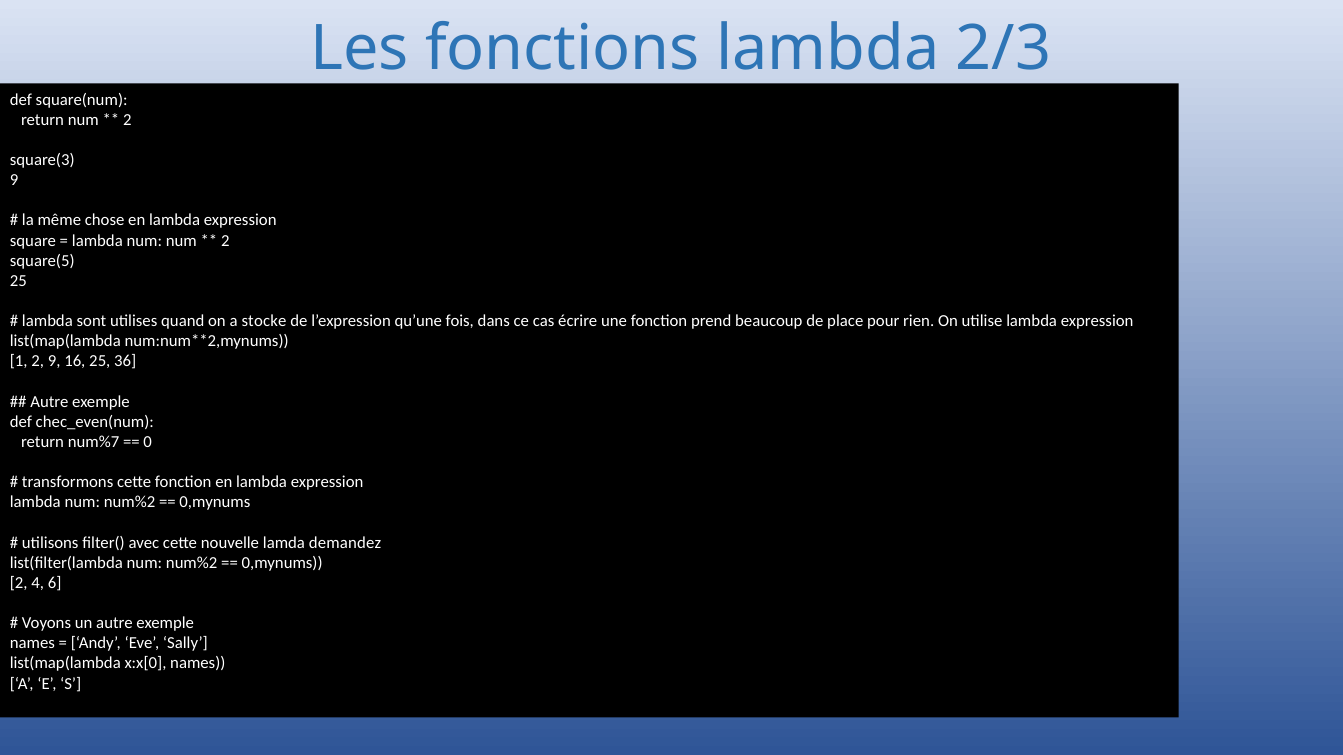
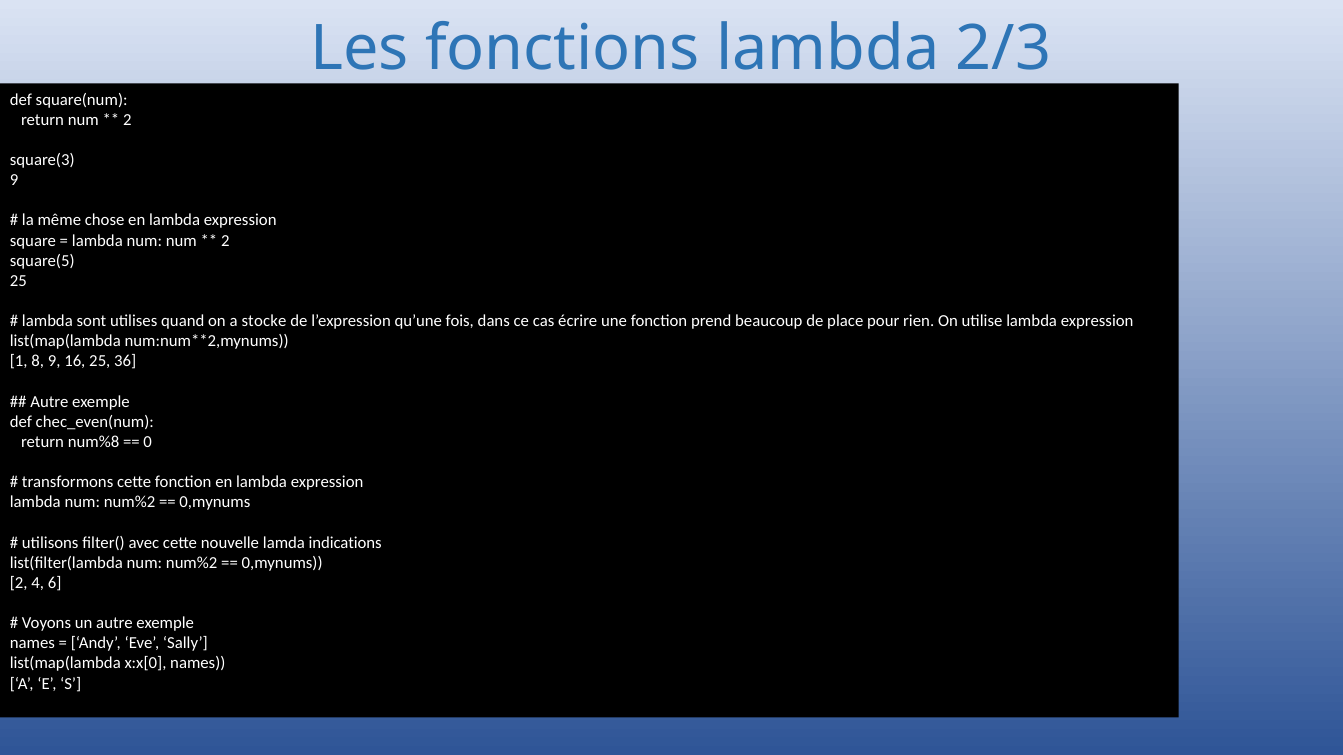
1 2: 2 -> 8 (38, 362)
num%7: num%7 -> num%8 (94, 442)
demandez: demandez -> indications (345, 543)
